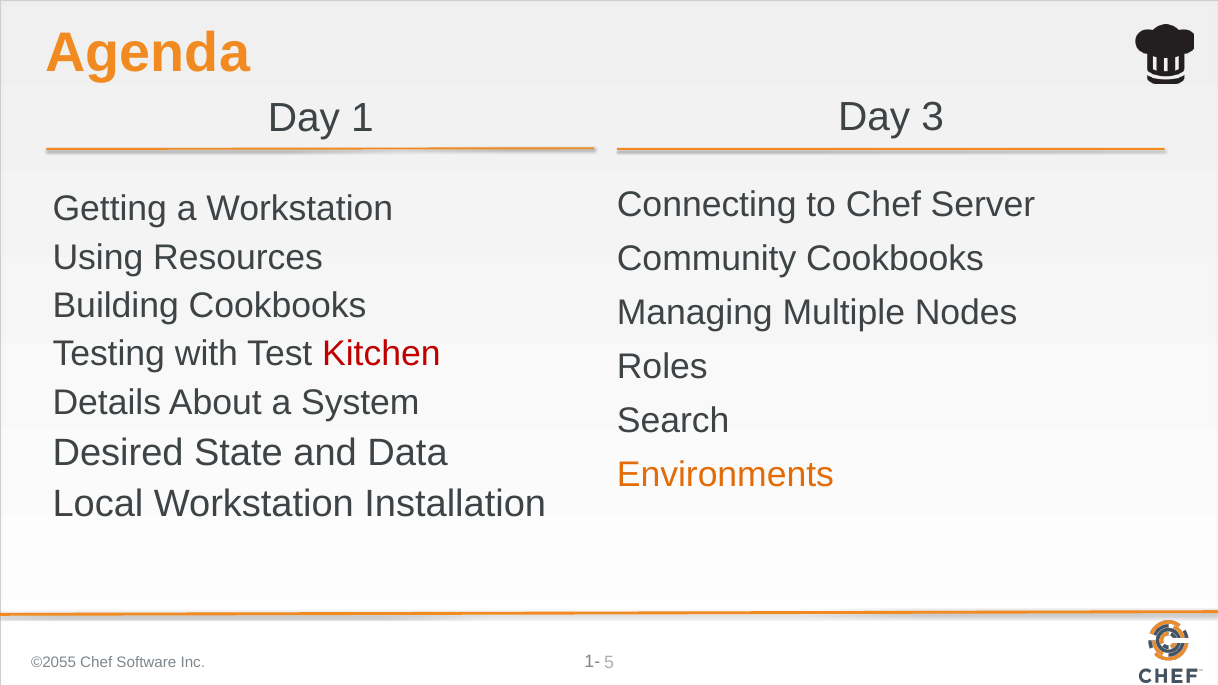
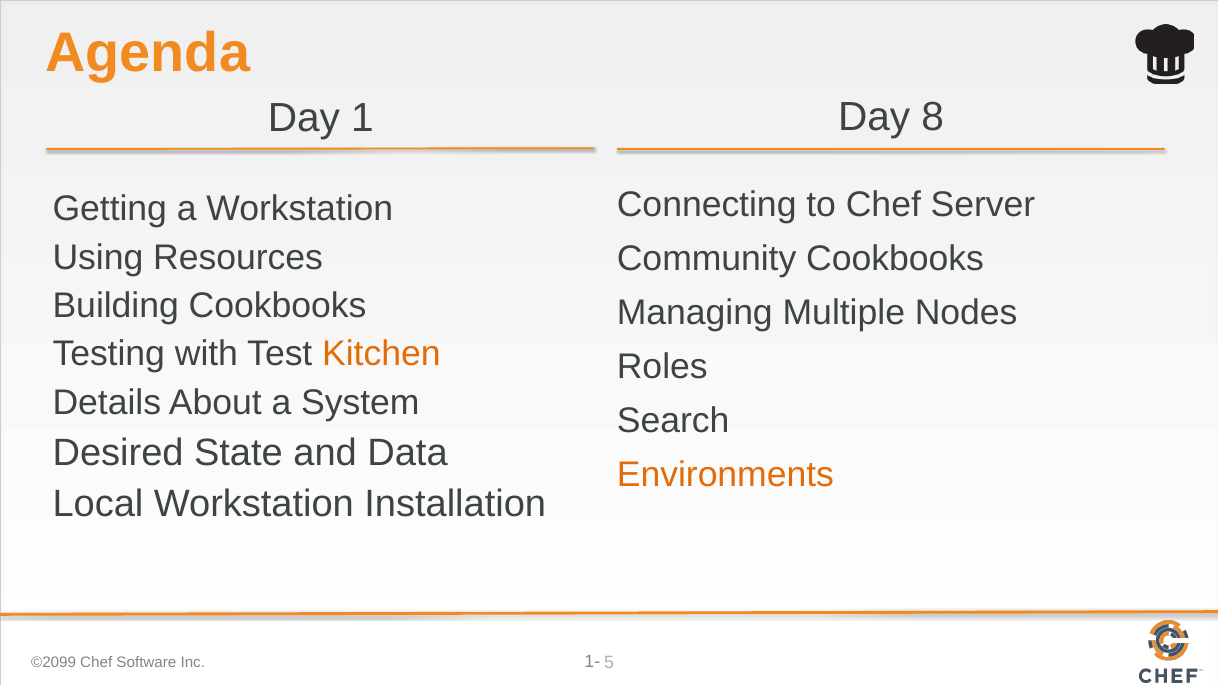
3: 3 -> 8 (933, 117)
Kitchen colour: red -> orange (381, 354)
©2055: ©2055 -> ©2099 (54, 663)
